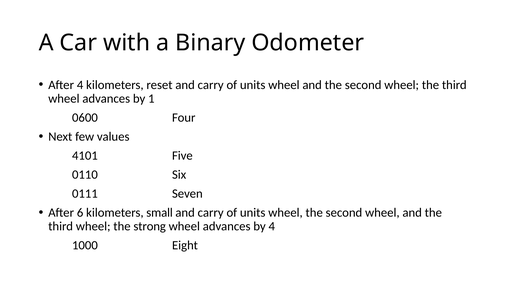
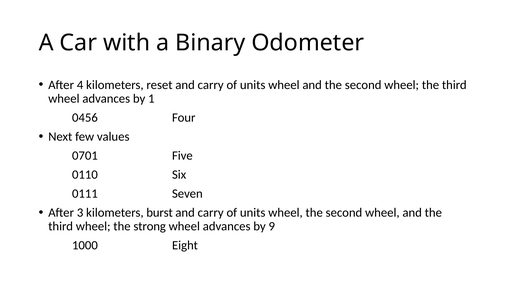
0600: 0600 -> 0456 (85, 117)
4101: 4101 -> 0701 (85, 155)
6: 6 -> 3 (80, 212)
small: small -> burst (160, 212)
by 4: 4 -> 9 (272, 226)
